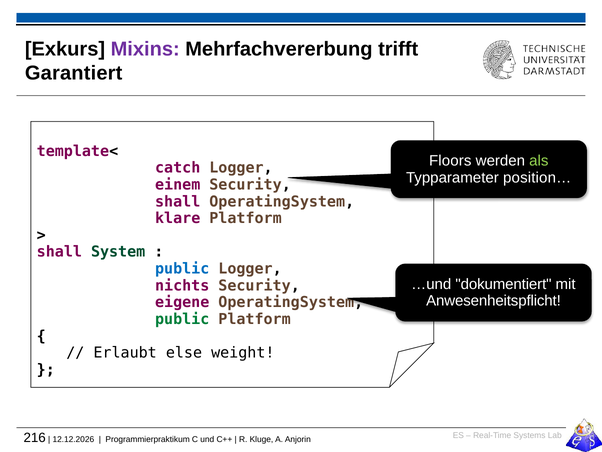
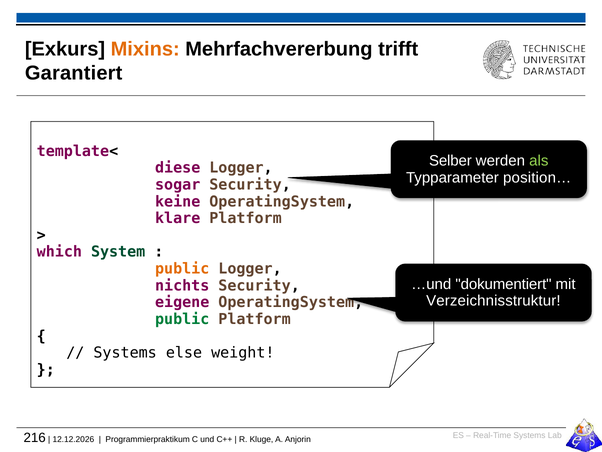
Mixins colour: purple -> orange (145, 49)
Floors: Floors -> Selber (450, 161)
catch: catch -> diese (178, 168)
einem: einem -> sogar (178, 185)
shall: shall -> keine (178, 201)
shall: shall -> which (59, 252)
public colour: blue -> orange (182, 269)
Anwesenheitspflicht: Anwesenheitspflicht -> Verzeichnisstruktur (493, 301)
Erlaubt: Erlaubt -> Systems (125, 353)
